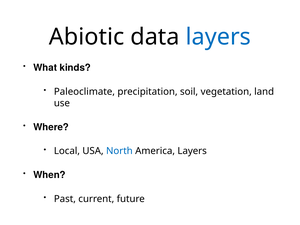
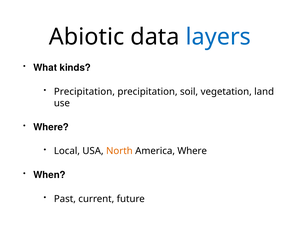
Paleoclimate: Paleoclimate -> Precipitation (84, 92)
North colour: blue -> orange (119, 151)
America Layers: Layers -> Where (192, 151)
